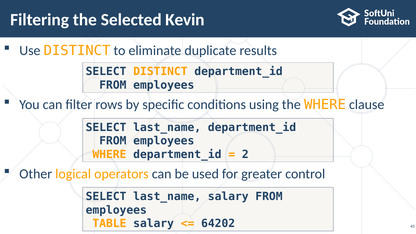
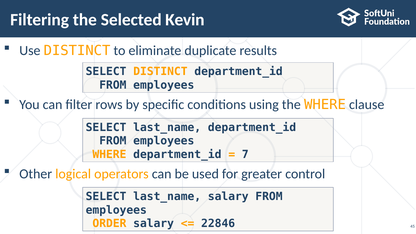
2: 2 -> 7 (245, 154)
TABLE: TABLE -> ORDER (109, 224)
64202: 64202 -> 22846 (218, 224)
